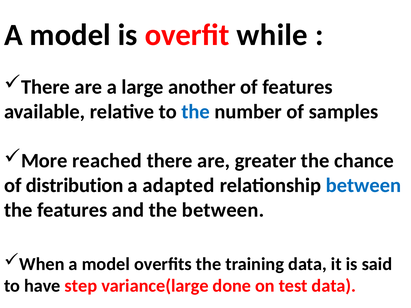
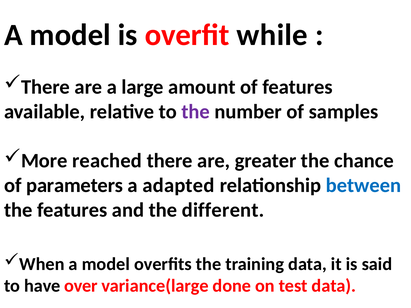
another: another -> amount (202, 87)
the colour: blue -> purple (196, 112)
distribution: distribution -> parameters (75, 186)
the between: between -> different (223, 210)
step: step -> over (81, 286)
